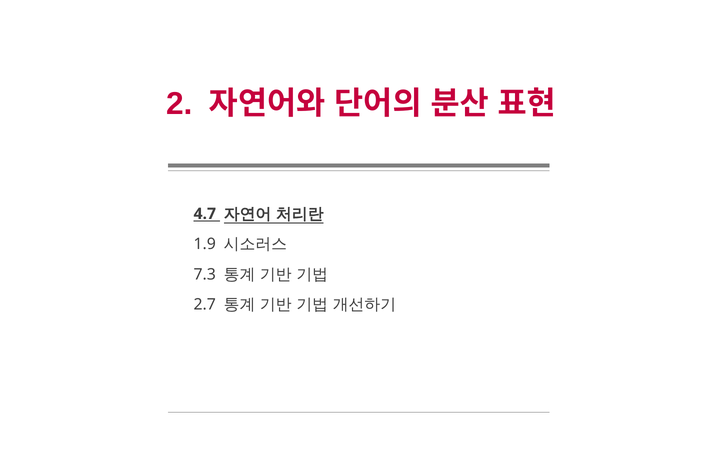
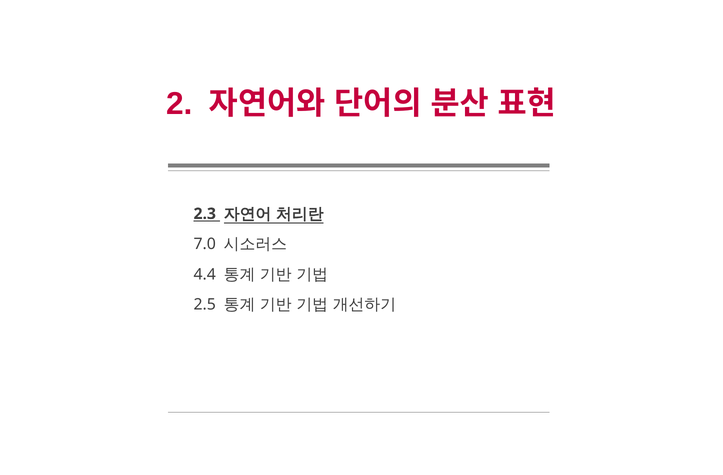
4.7: 4.7 -> 2.3 (205, 214)
1.9: 1.9 -> 7.0 (205, 244)
7.3: 7.3 -> 4.4 (205, 274)
2.7: 2.7 -> 2.5 (205, 305)
